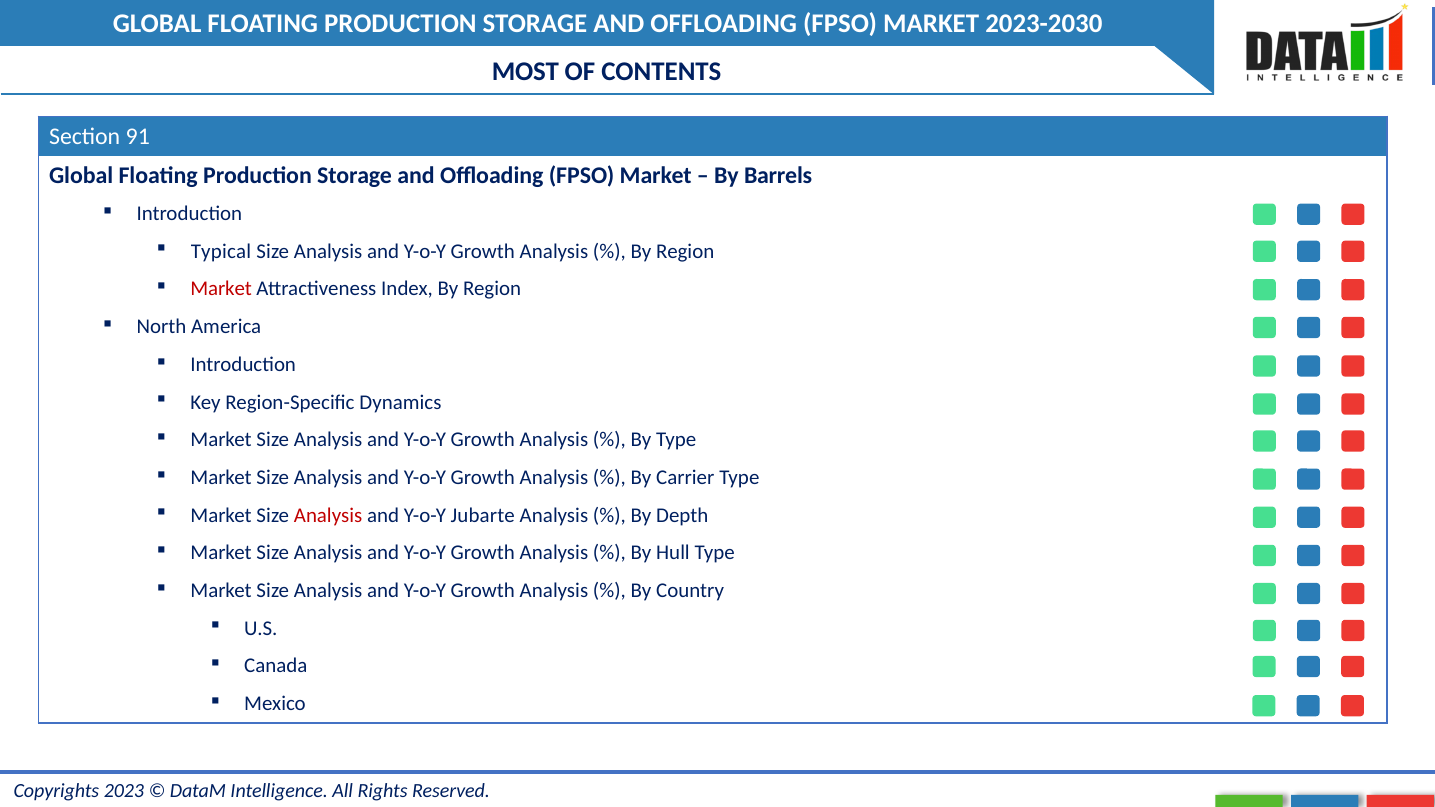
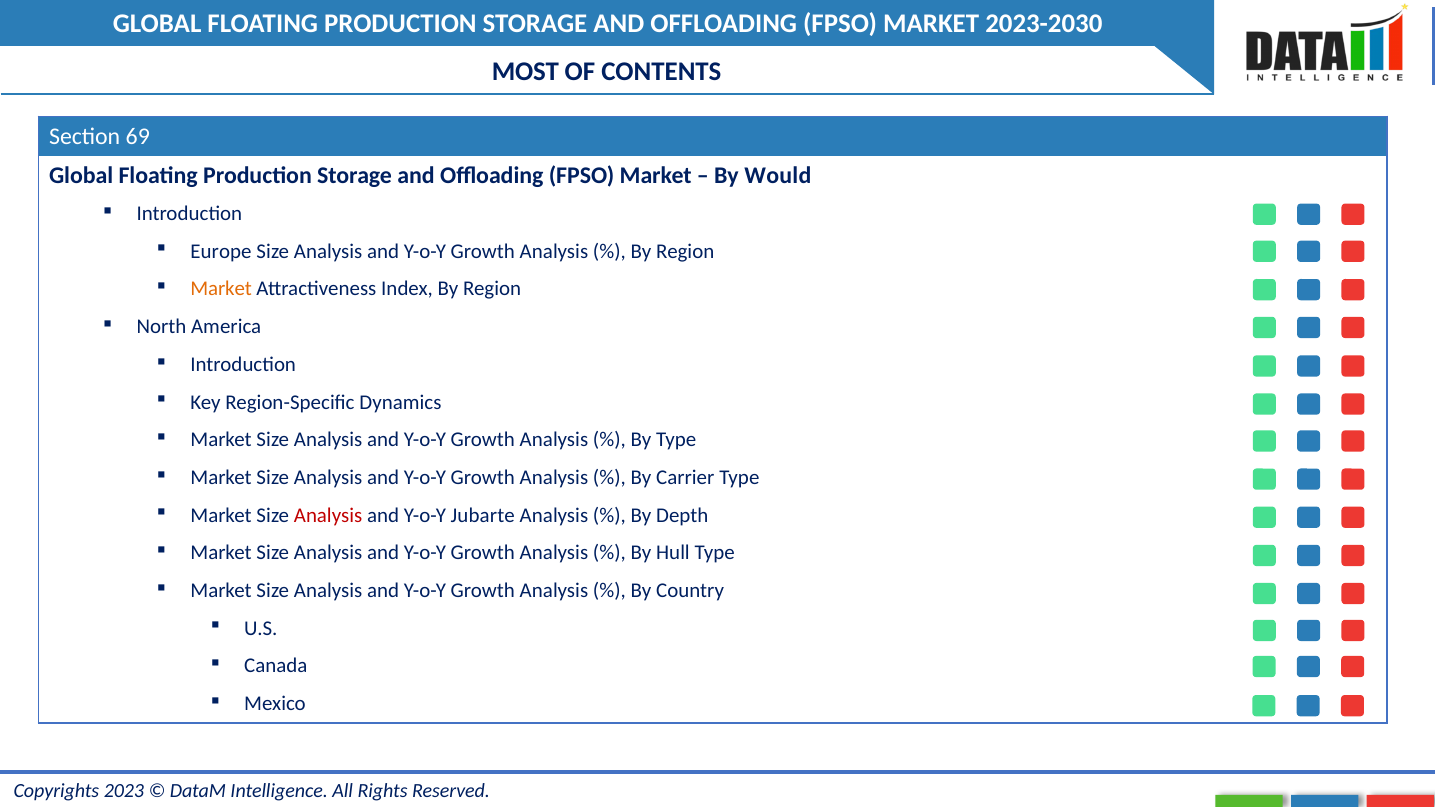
91: 91 -> 69 (138, 137)
Barrels: Barrels -> Would (778, 176)
Typical: Typical -> Europe (221, 251)
Market colour: red -> orange (221, 289)
